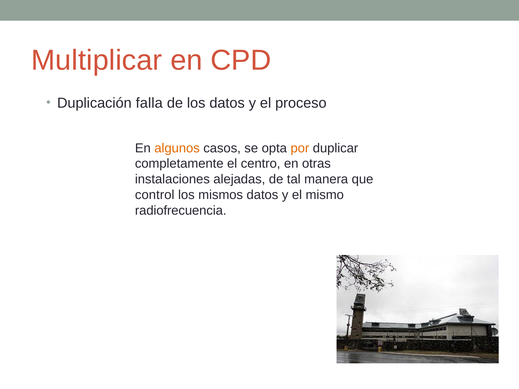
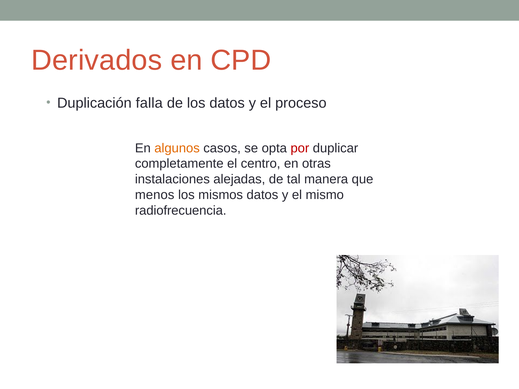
Multiplicar: Multiplicar -> Derivados (97, 60)
por colour: orange -> red (300, 148)
control: control -> menos (155, 195)
